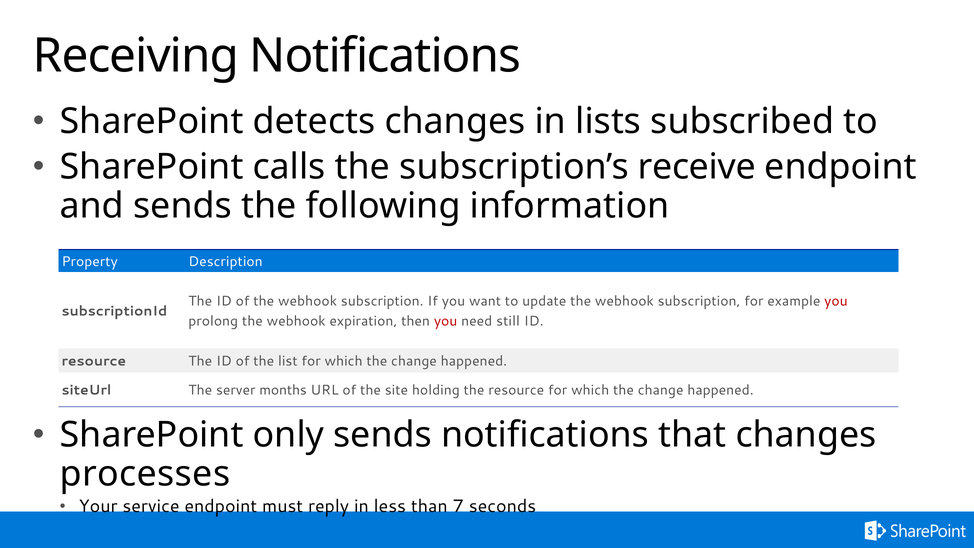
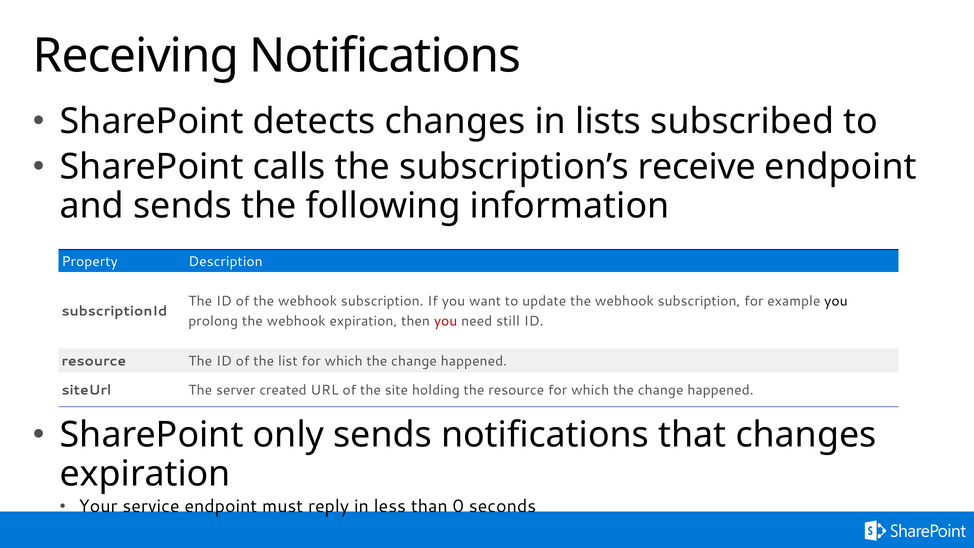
you colour: red -> black (836, 301)
months: months -> created (283, 390)
processes: processes -> expiration (145, 474)
7: 7 -> 0 (458, 506)
